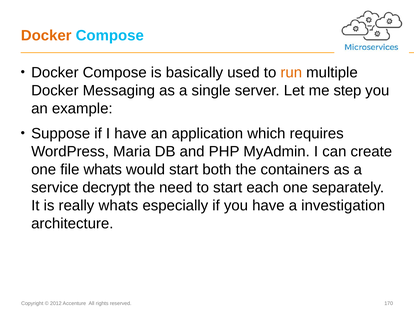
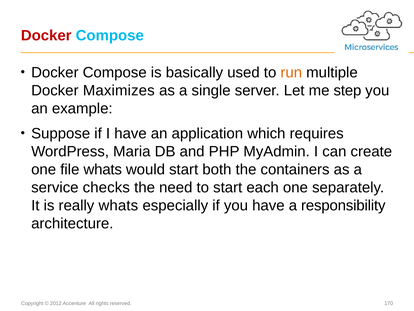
Docker colour: orange -> red (46, 35)
Messaging: Messaging -> Maximizes (119, 91)
decrypt: decrypt -> checks (106, 187)
investigation: investigation -> responsibility (343, 205)
